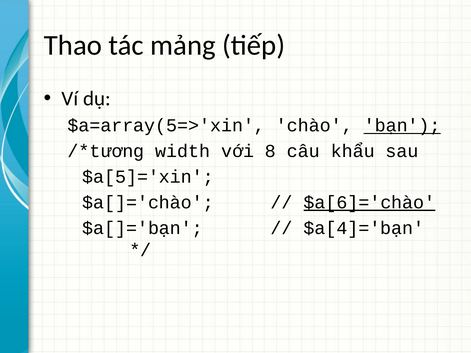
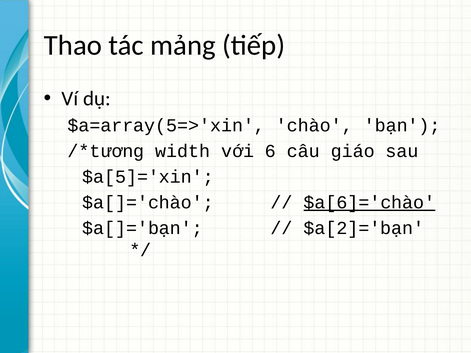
bạn underline: present -> none (402, 126)
8: 8 -> 6 (270, 151)
khẩu: khẩu -> giáo (353, 151)
$a[4]='bạn: $a[4]='bạn -> $a[2]='bạn (364, 228)
